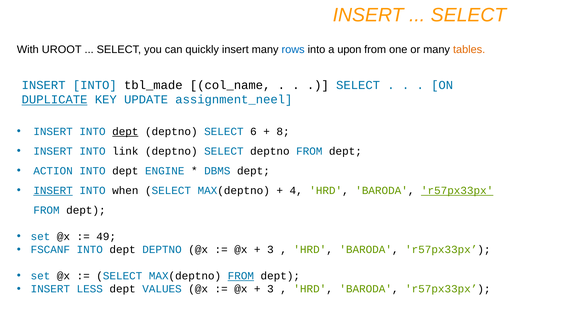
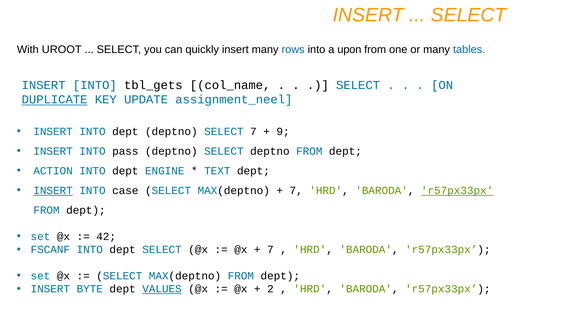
tables colour: orange -> blue (469, 50)
tbl_made: tbl_made -> tbl_gets (153, 85)
dept underline: present -> none (125, 132)
SELECT 6: 6 -> 7 (253, 132)
8: 8 -> 9 (283, 132)
link: link -> pass (125, 151)
DBMS: DBMS -> TEXT (217, 171)
when: when -> case (125, 191)
4: 4 -> 7 (296, 191)
49: 49 -> 42 (106, 237)
DEPTNO: DEPTNO -> SELECT (162, 250)
3: 3 -> 7 (270, 250)
FROM underline: present -> none (241, 276)
LESS: LESS -> BYTE (90, 289)
VALUES underline: none -> present (162, 289)
3: 3 -> 2 (270, 289)
